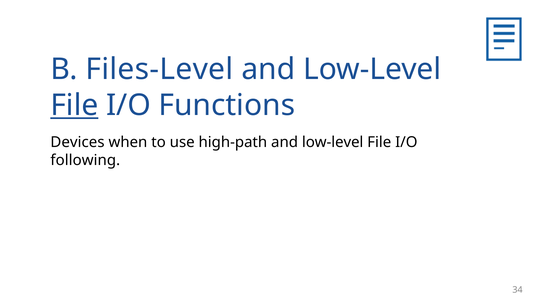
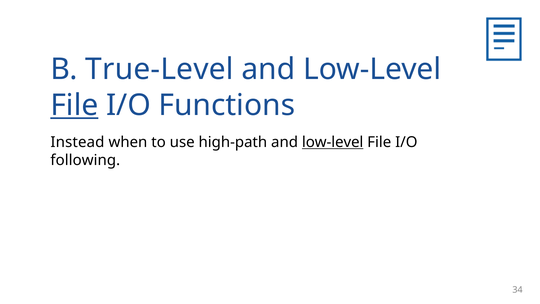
Files-Level: Files-Level -> True-Level (159, 69)
Devices: Devices -> Instead (77, 142)
low-level underline: none -> present (333, 142)
